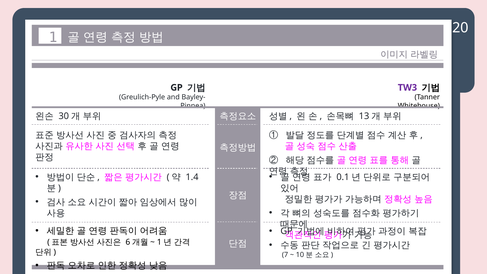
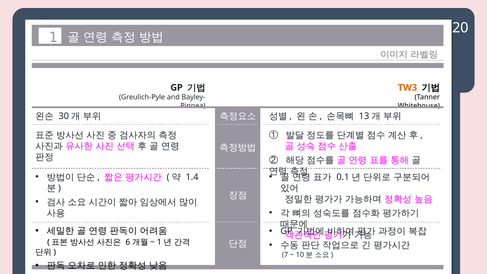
TW3 colour: purple -> orange (407, 88)
